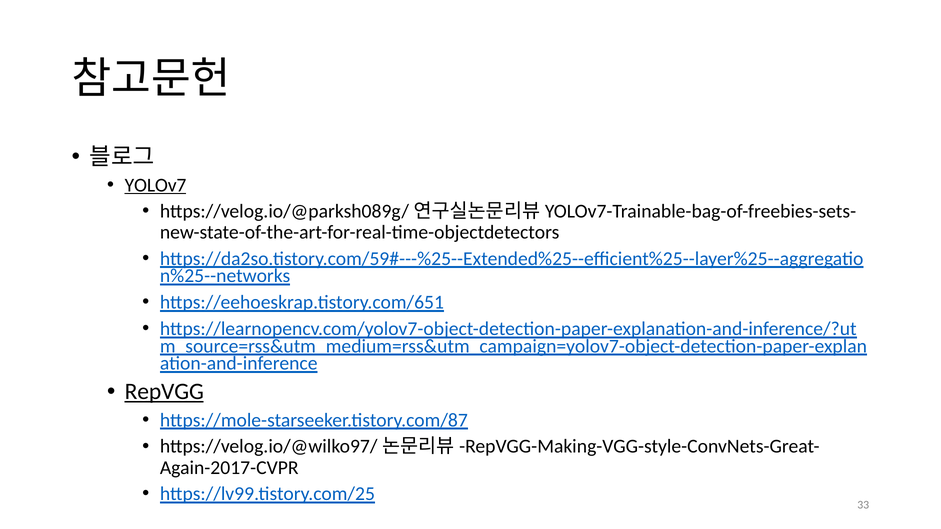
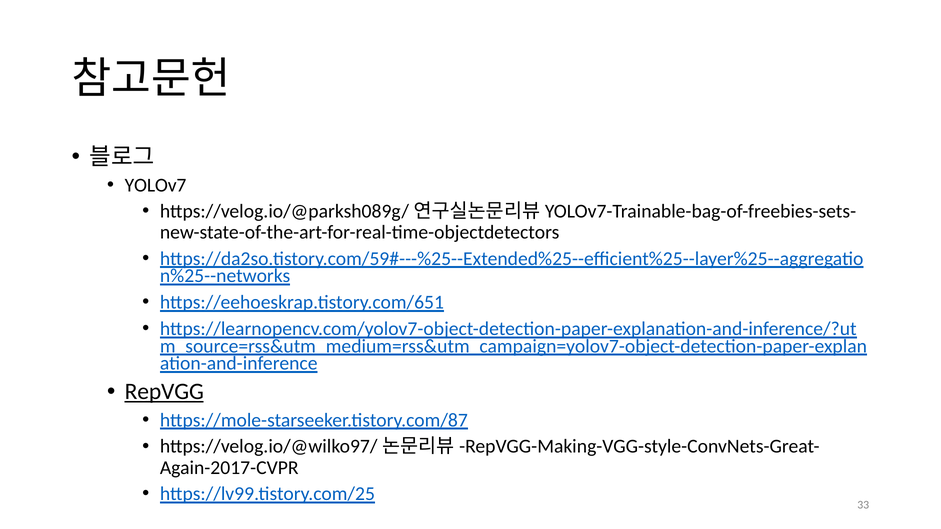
YOLOv7 underline: present -> none (156, 185)
